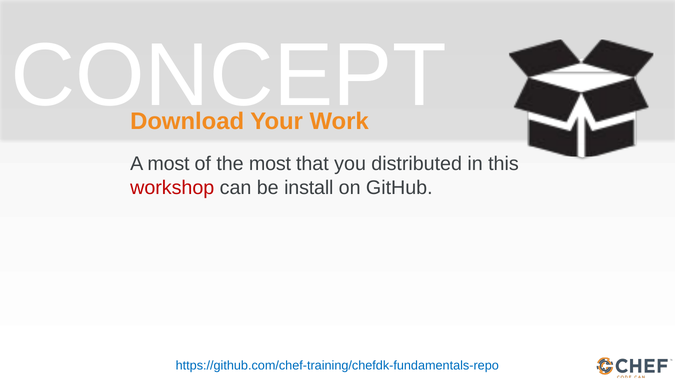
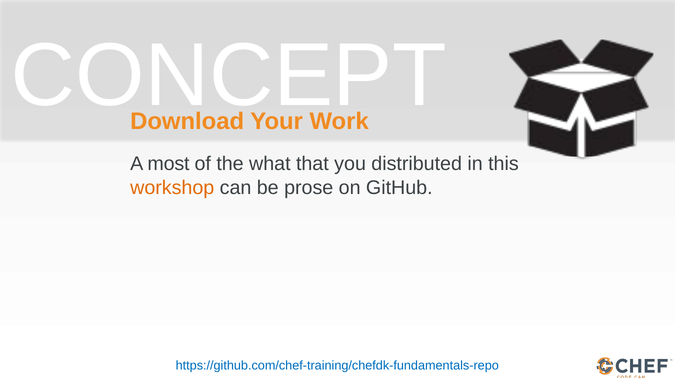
the most: most -> what (270, 164)
workshop colour: red -> orange (172, 187)
install: install -> prose (309, 187)
